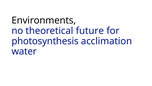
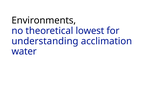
future: future -> lowest (90, 31)
photosynthesis: photosynthesis -> understanding (45, 41)
